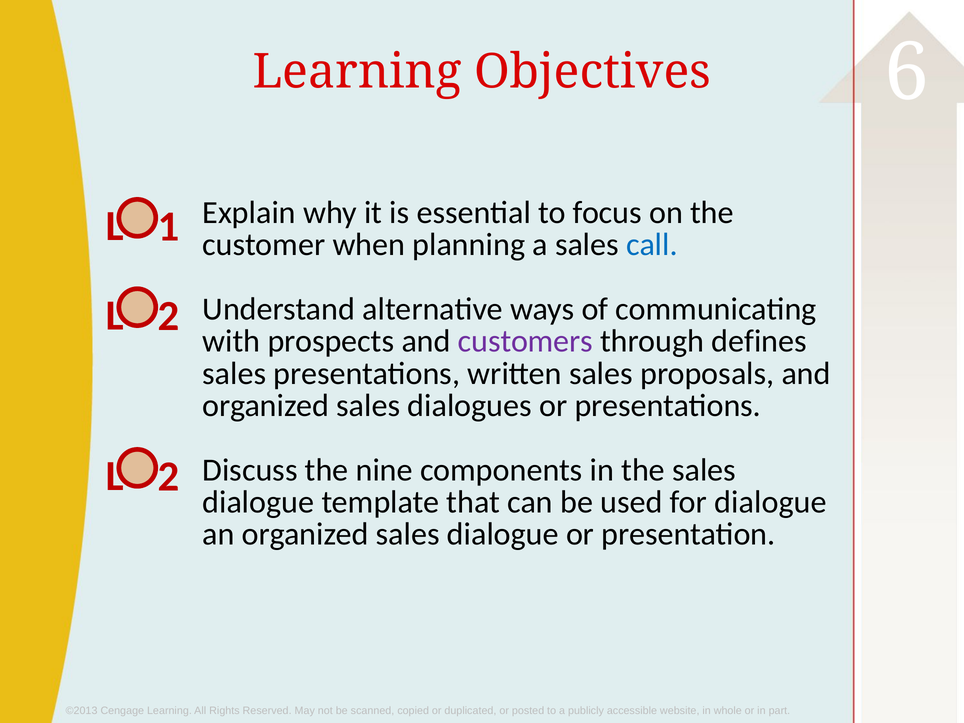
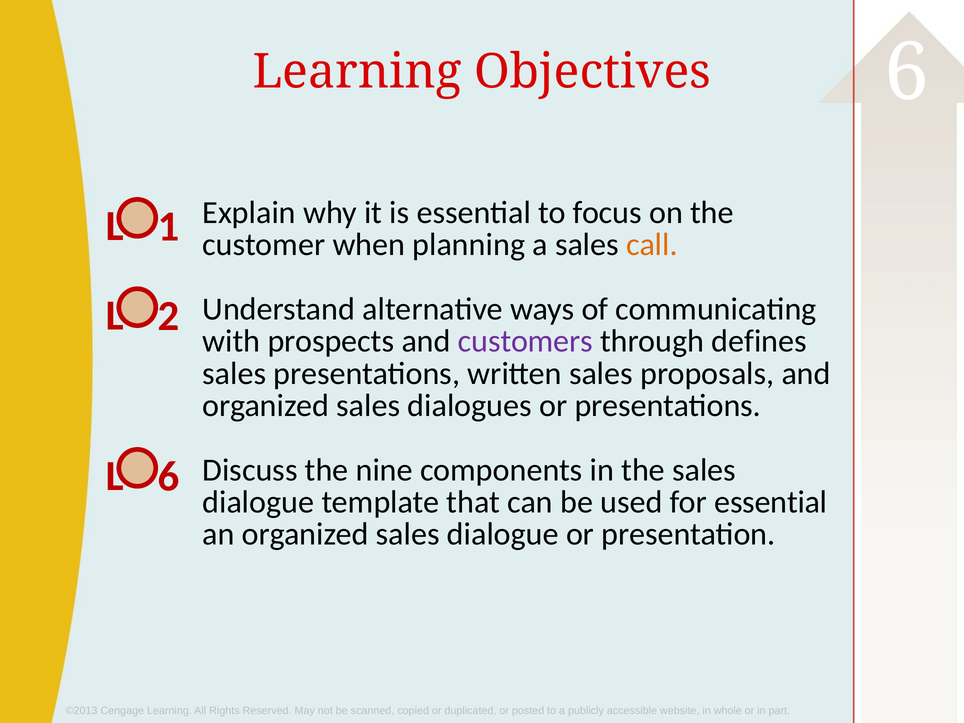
call colour: blue -> orange (652, 245)
2: 2 -> 6 (168, 477)
for dialogue: dialogue -> essential (771, 502)
